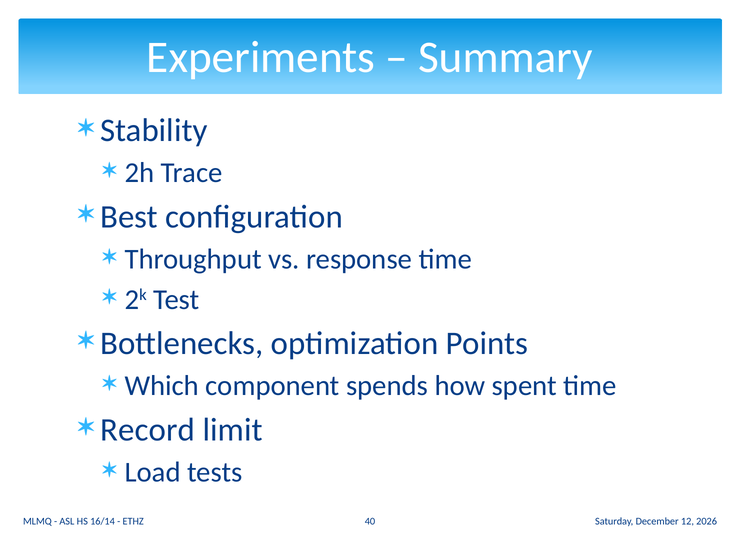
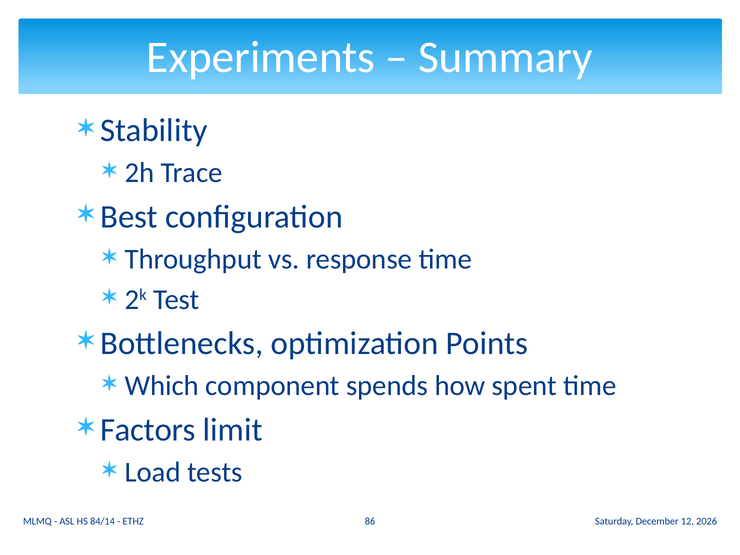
Record: Record -> Factors (148, 430)
16/14: 16/14 -> 84/14 (103, 521)
40: 40 -> 86 (370, 521)
